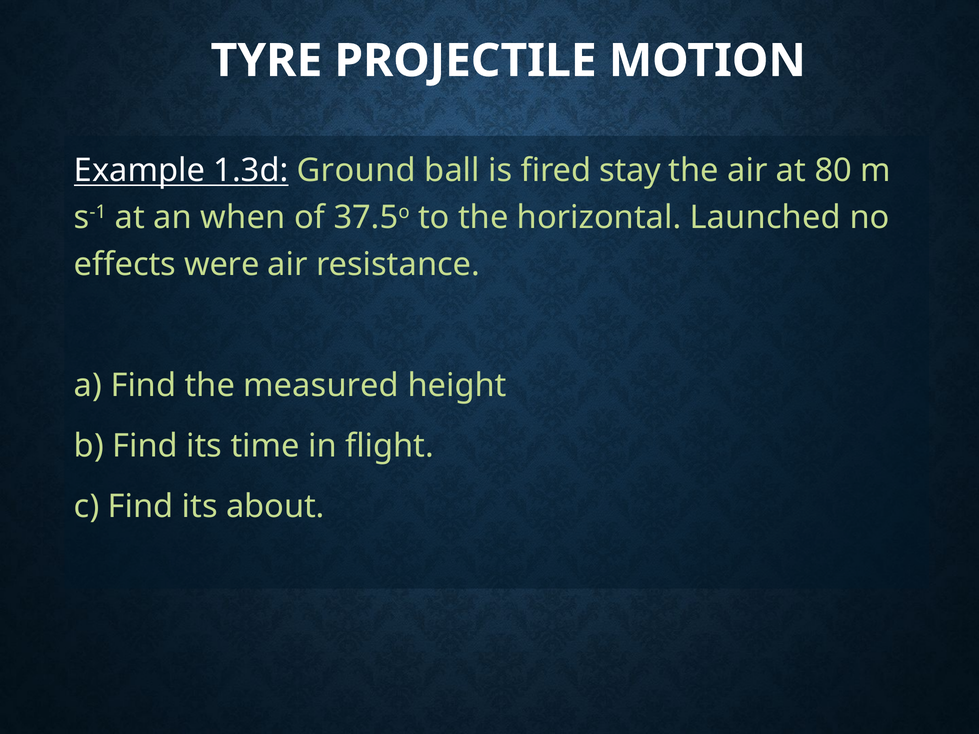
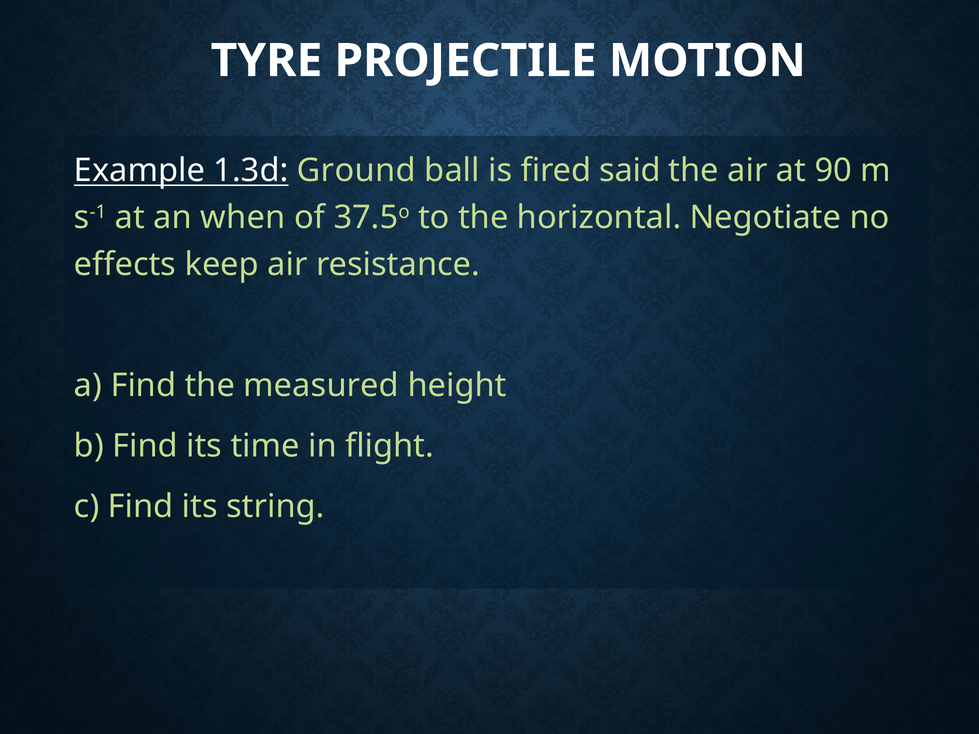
stay: stay -> said (630, 170)
80: 80 -> 90 (833, 170)
Launched: Launched -> Negotiate (765, 217)
were: were -> keep (222, 264)
about: about -> string (275, 507)
